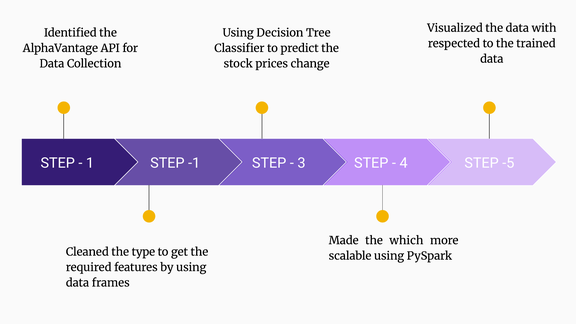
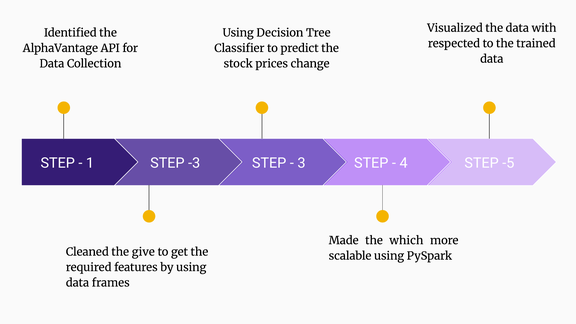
-1: -1 -> -3 (194, 163)
type: type -> give (143, 252)
